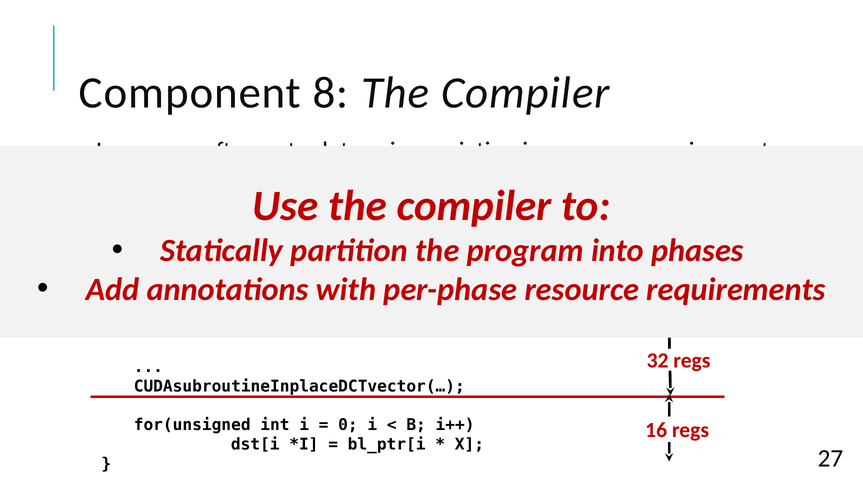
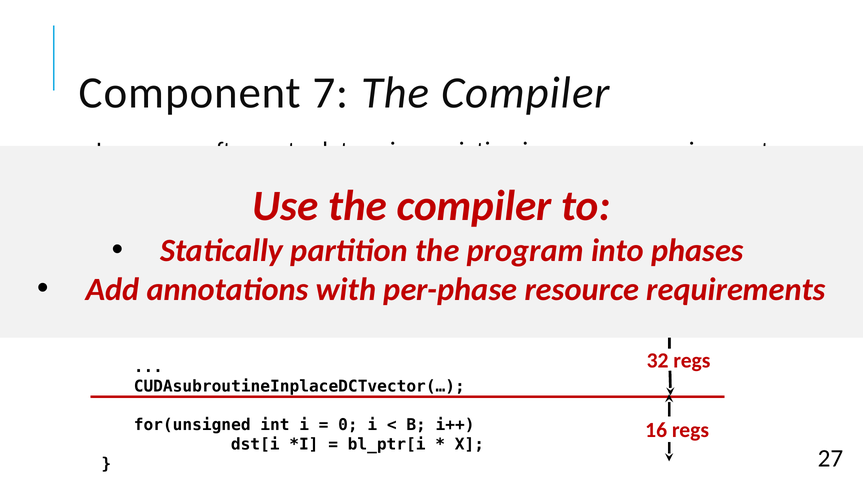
8: 8 -> 7 (331, 93)
